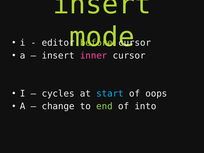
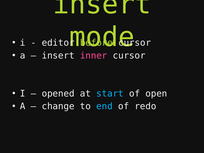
cycles: cycles -> opened (58, 94)
oops: oops -> open (156, 94)
end colour: light green -> light blue (104, 106)
into: into -> redo (145, 106)
